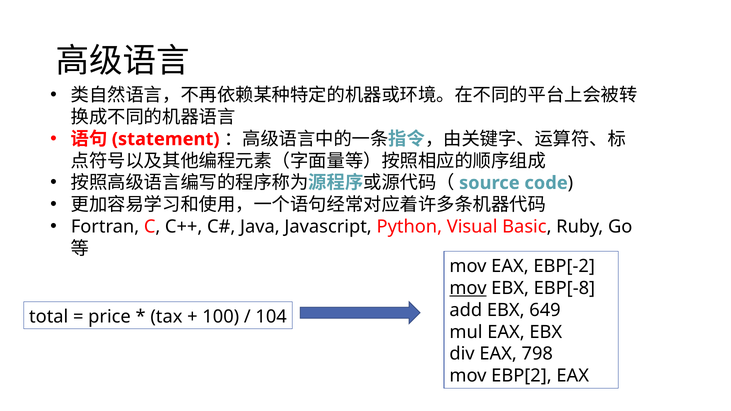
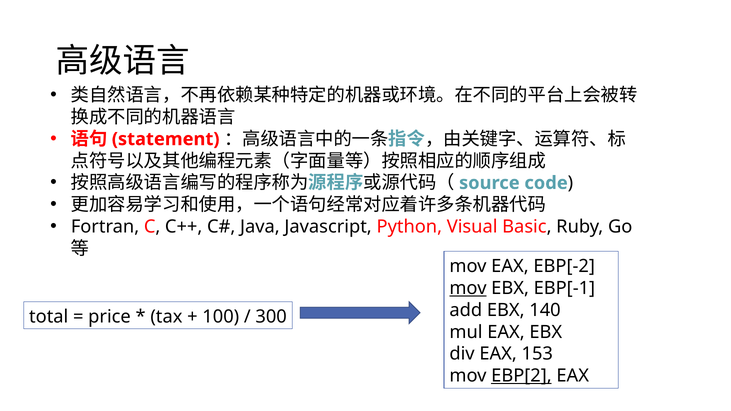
EBP[-8: EBP[-8 -> EBP[-1 (564, 288)
649: 649 -> 140 (545, 310)
104: 104 -> 300 (271, 317)
798: 798 -> 153 (537, 354)
EBP[2 underline: none -> present (521, 376)
